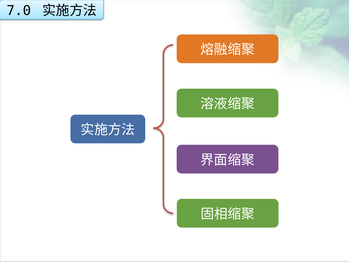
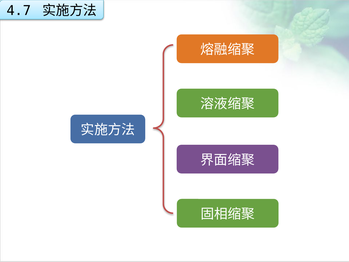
7.0: 7.0 -> 4.7 (19, 11)
